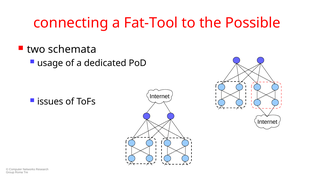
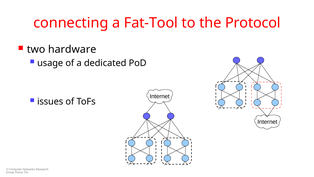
Possible: Possible -> Protocol (253, 23)
schemata: schemata -> hardware (72, 49)
